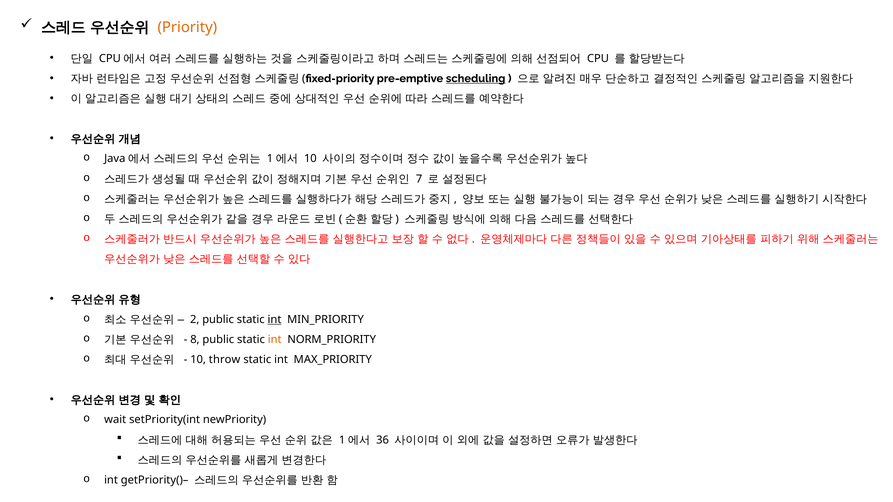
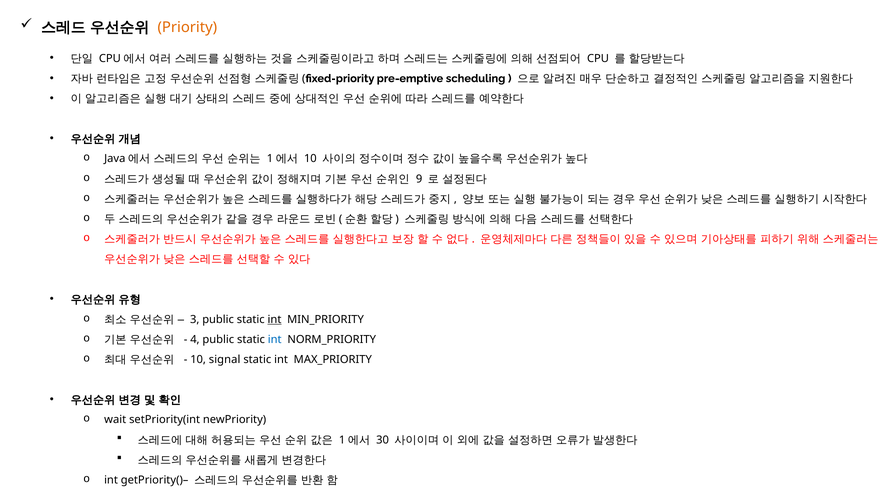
scheduling underline: present -> none (476, 79)
7: 7 -> 9 (419, 179)
2: 2 -> 3 (195, 320)
8: 8 -> 4 (195, 340)
int colour: orange -> blue (275, 340)
throw: throw -> signal (225, 360)
36: 36 -> 30 (383, 440)
